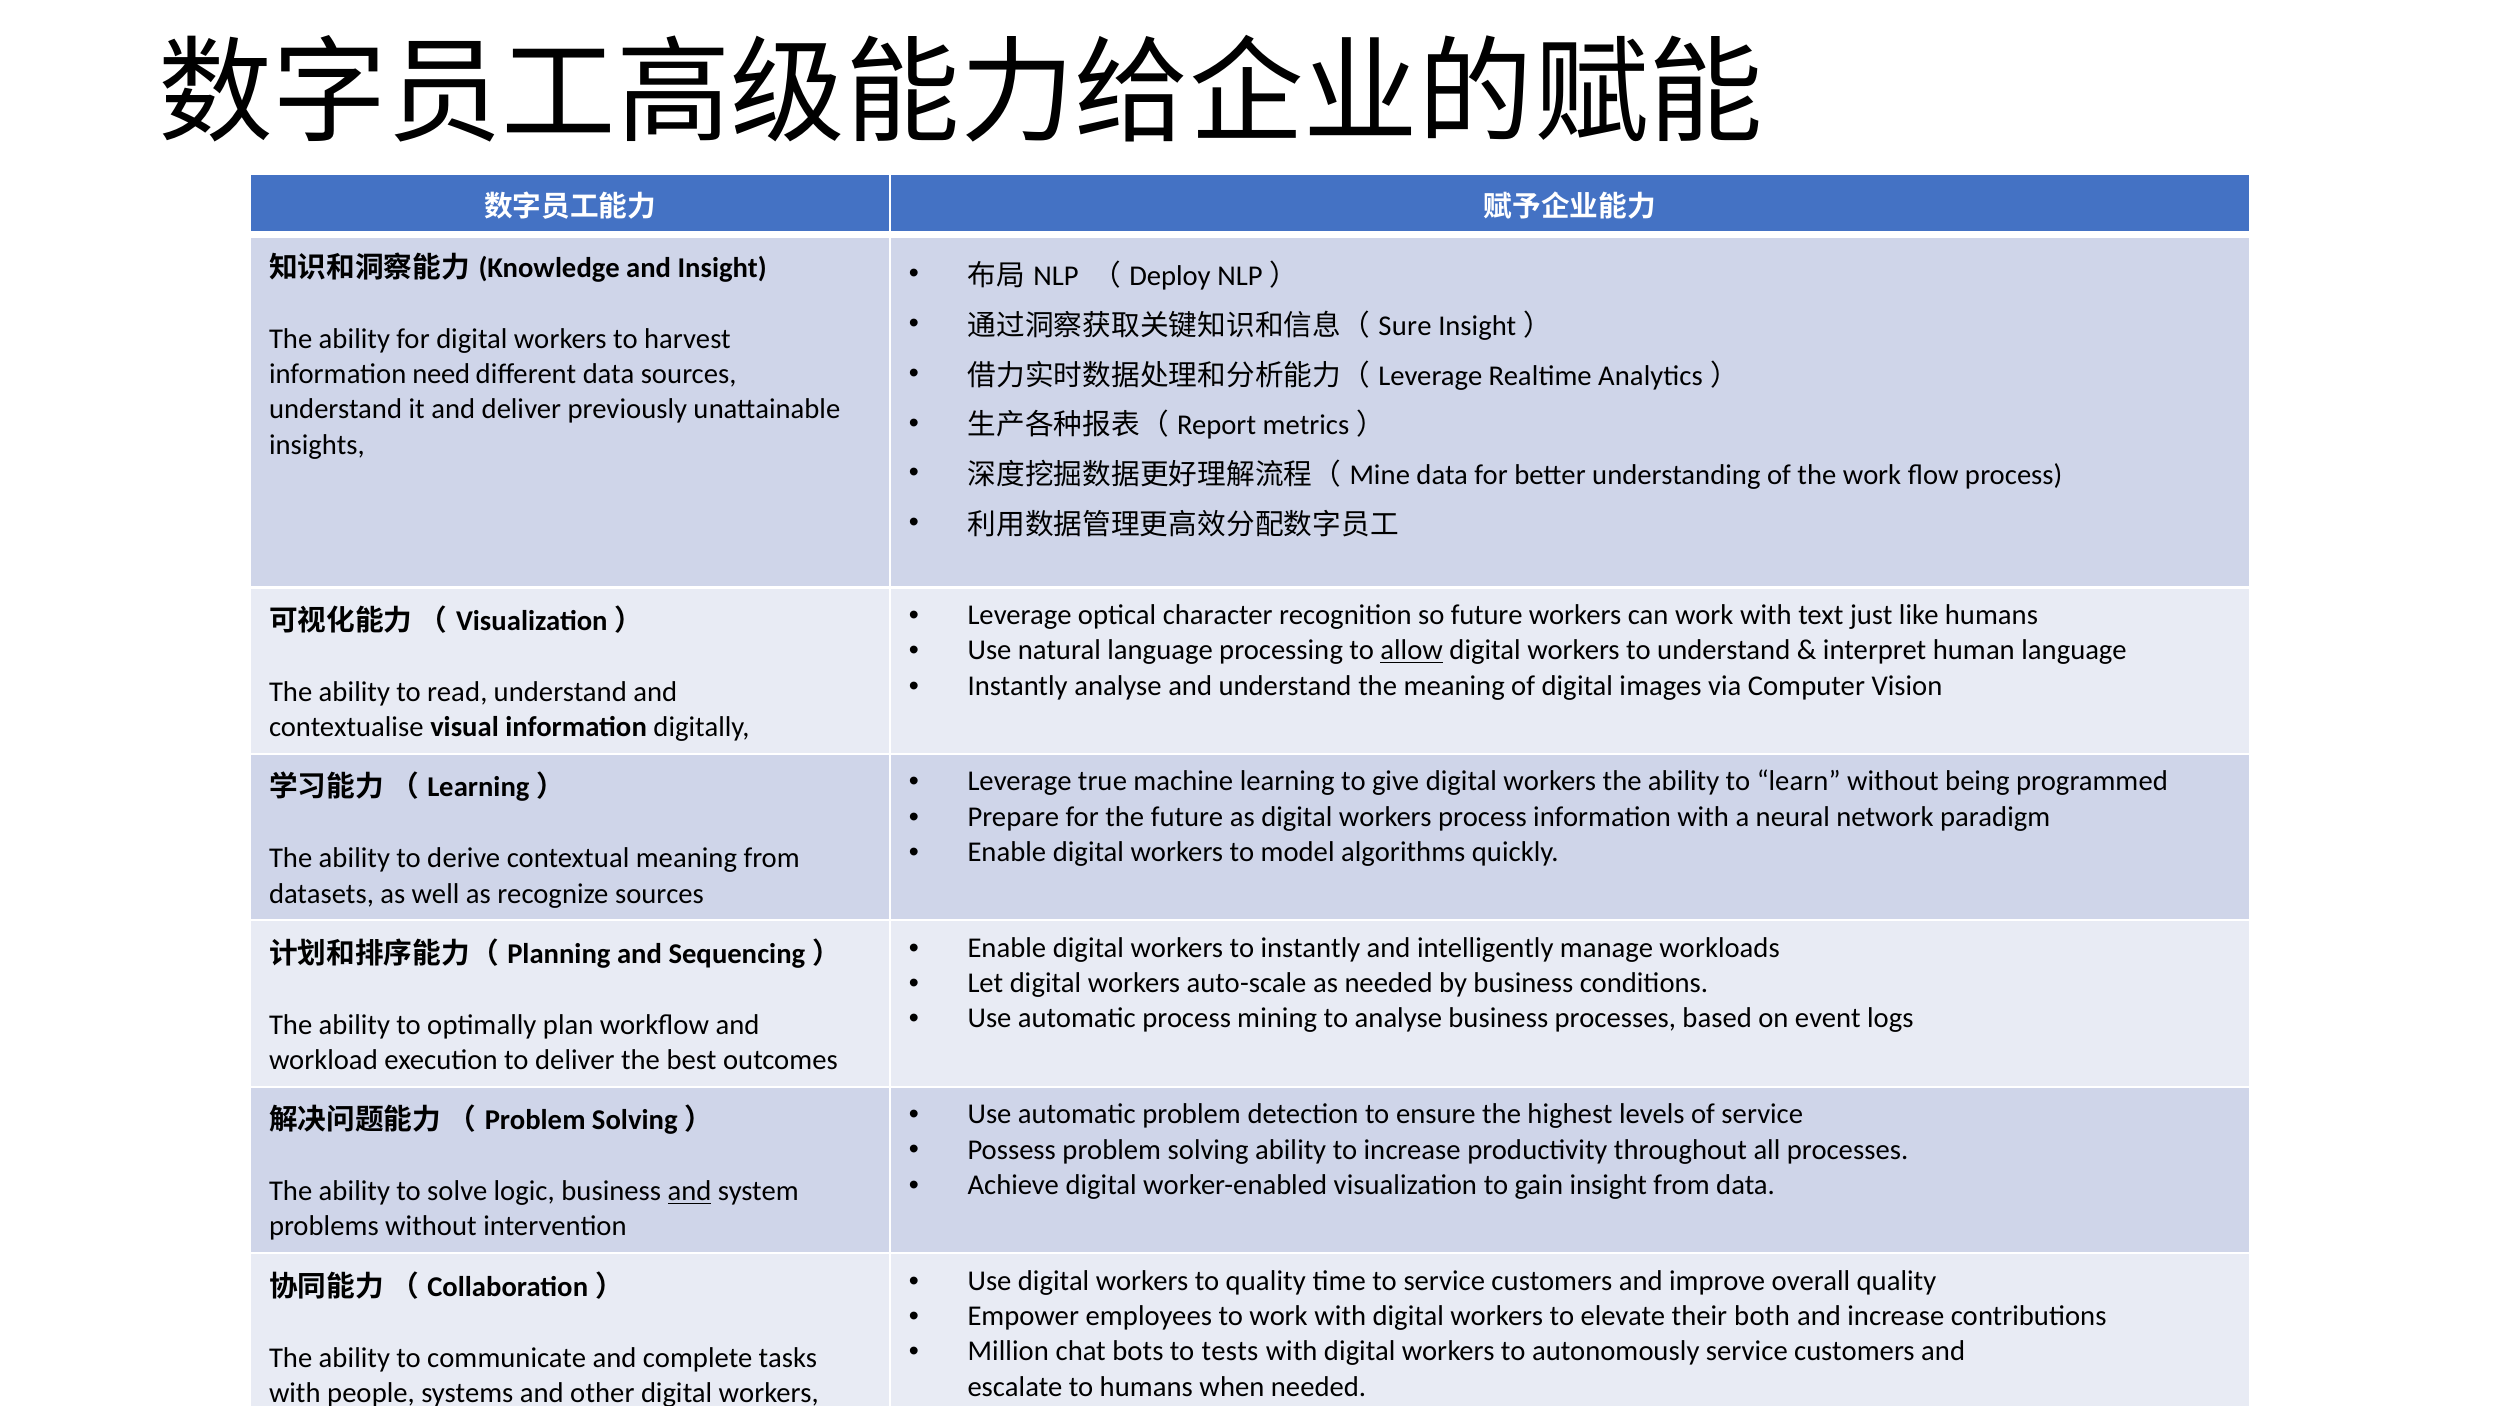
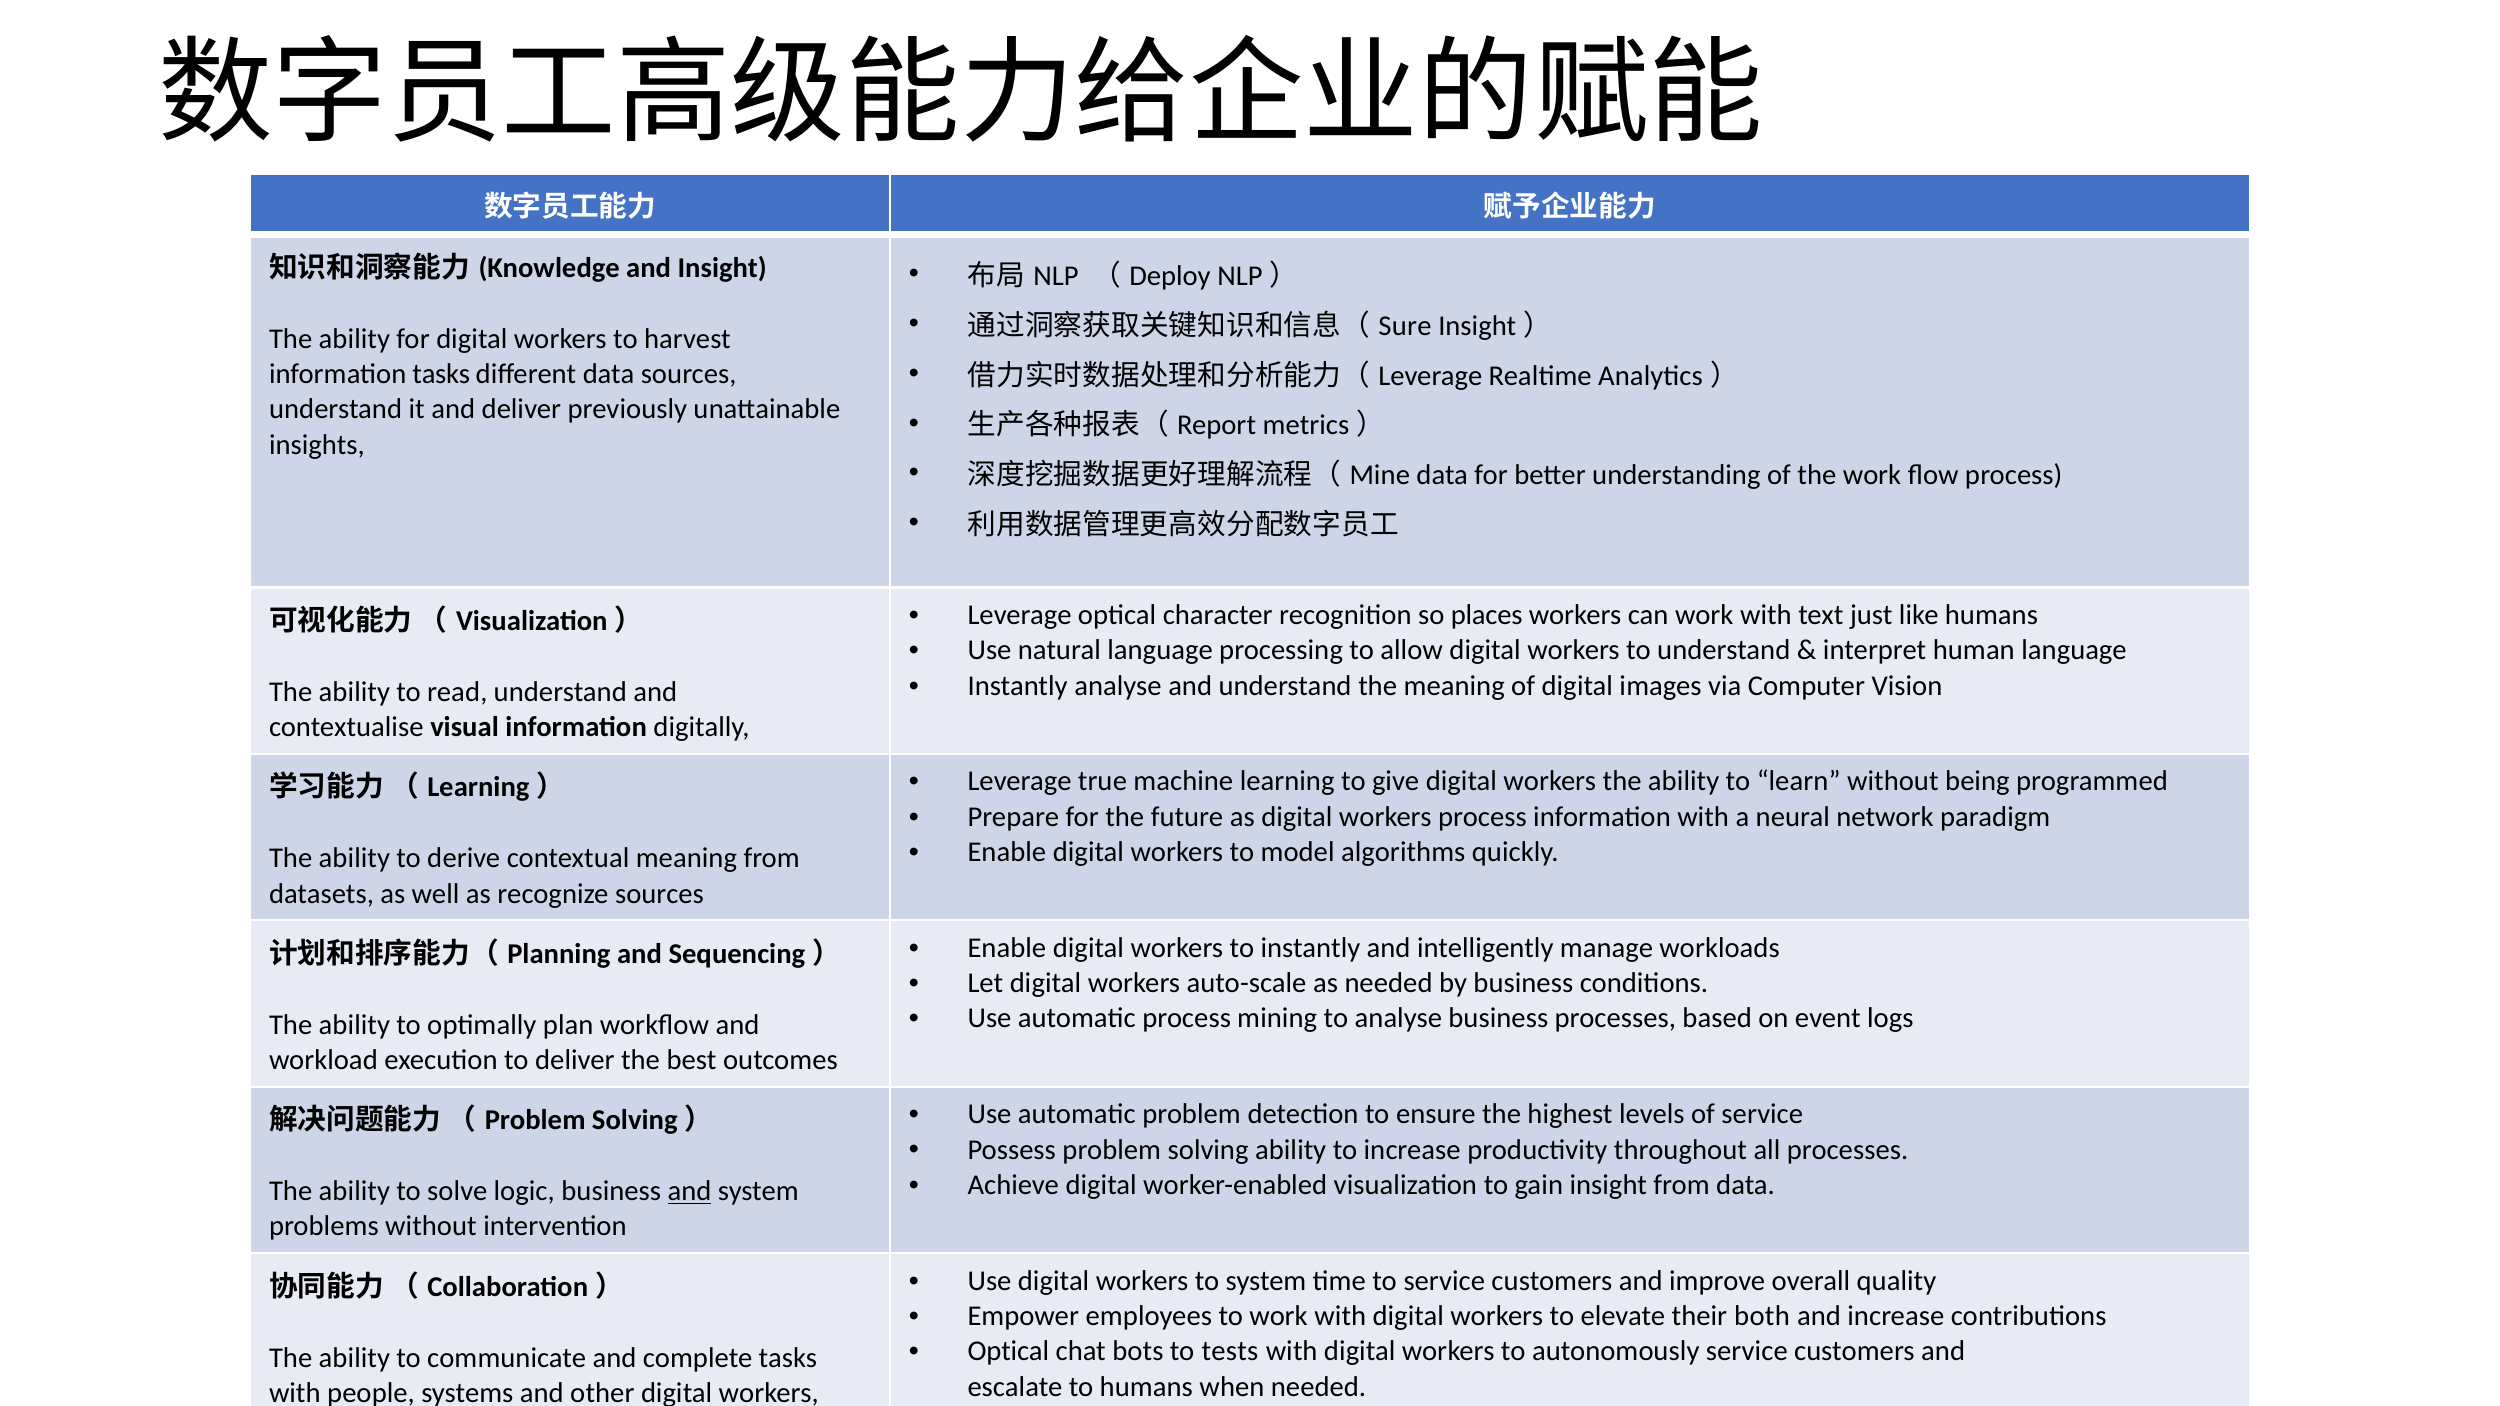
information need: need -> tasks (441, 374)
so future: future -> places (1487, 615)
allow underline: present -> none (1412, 650)
to quality: quality -> system (1266, 1281)
Million: Million -> Optical (1008, 1352)
